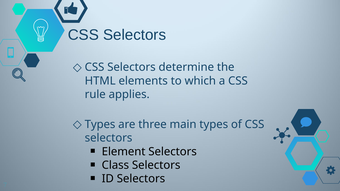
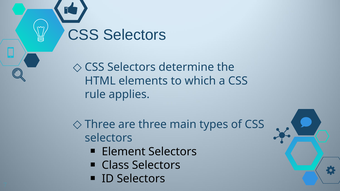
Types: Types -> Three (100, 125)
